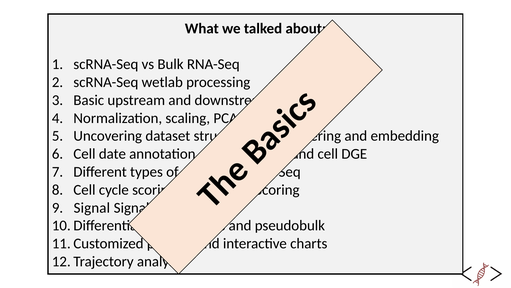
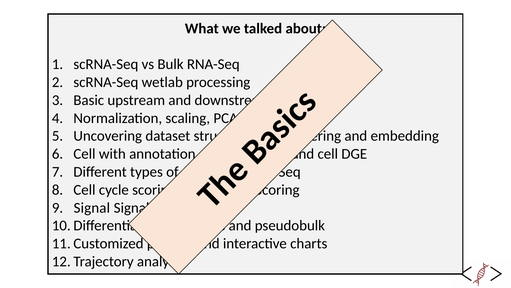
Cell date: date -> with (112, 154)
